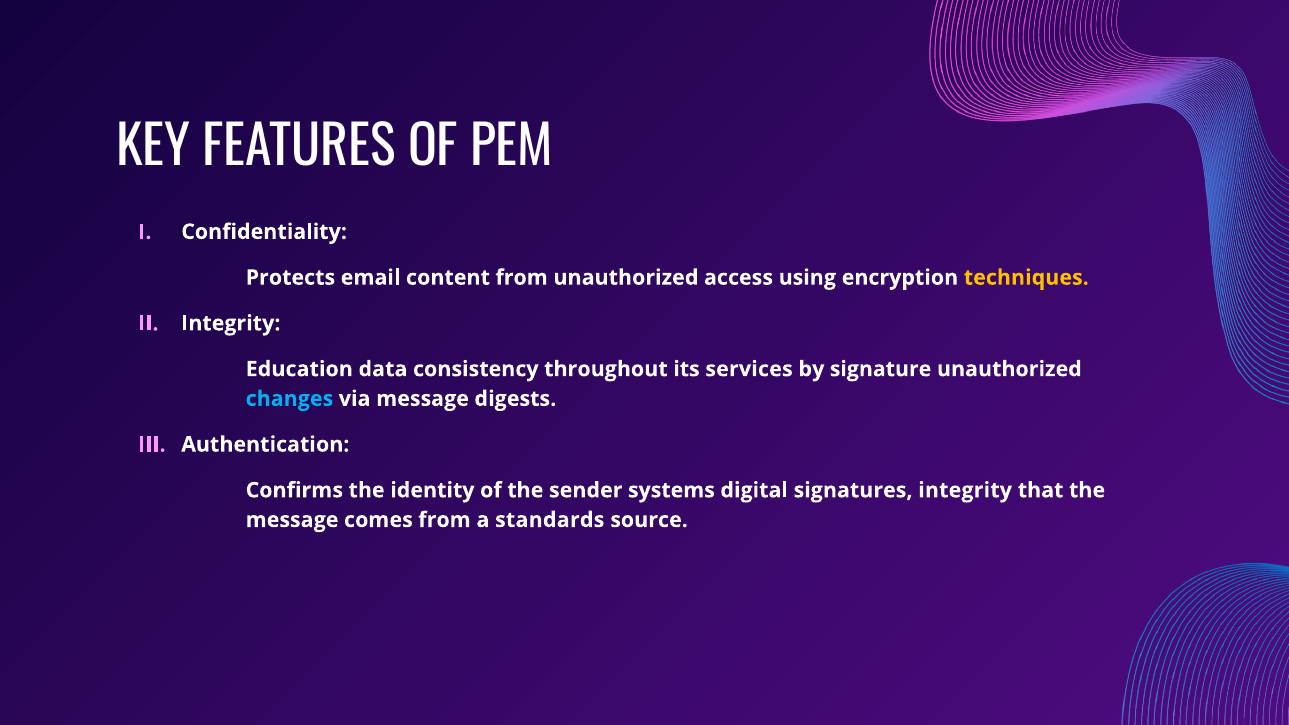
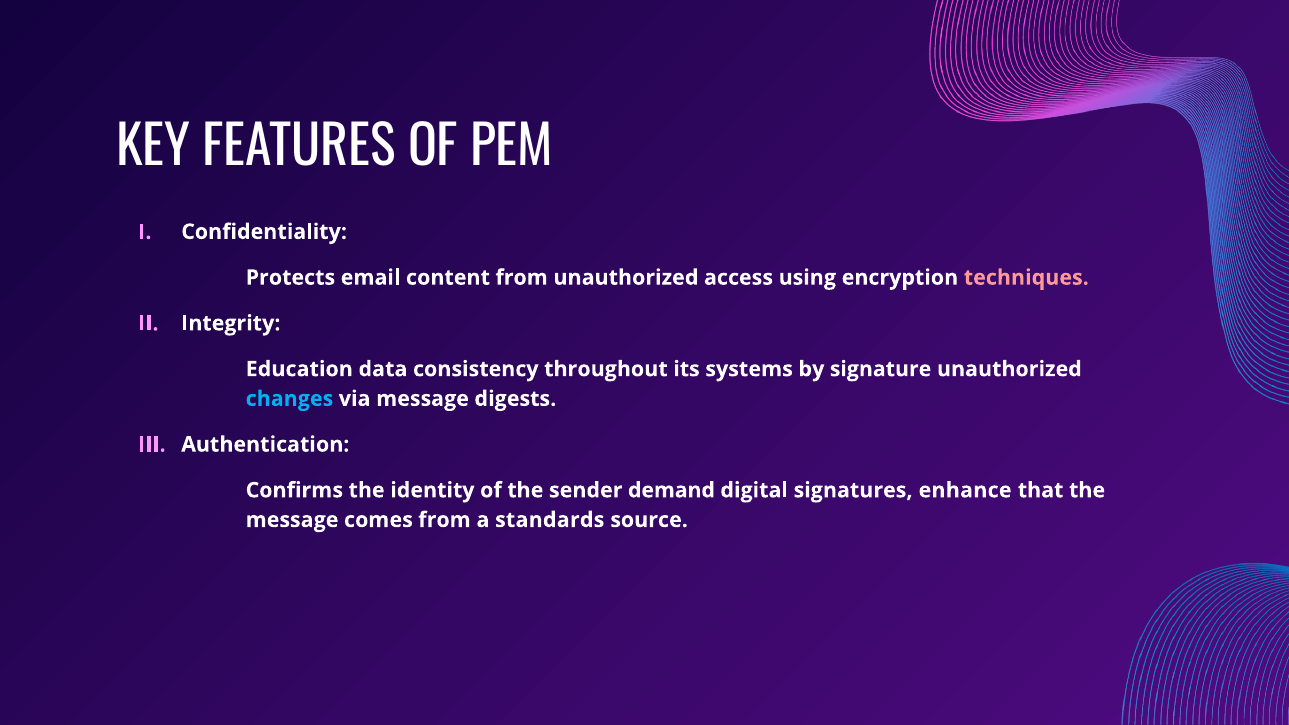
techniques colour: yellow -> pink (1026, 278)
services: services -> systems (749, 369)
systems: systems -> demand (671, 490)
signatures integrity: integrity -> enhance (965, 490)
